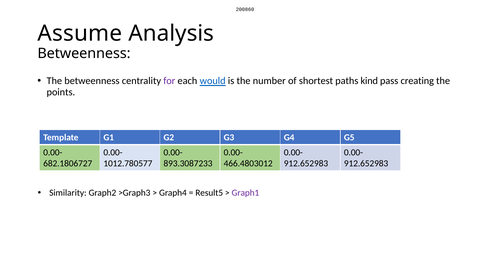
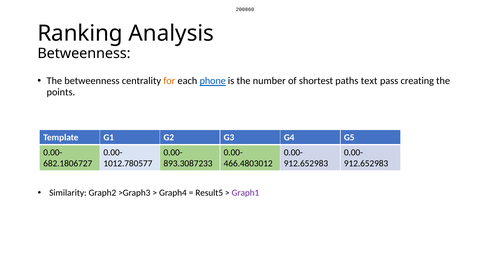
Assume: Assume -> Ranking (80, 34)
for colour: purple -> orange (169, 81)
would: would -> phone (213, 81)
kind: kind -> text (369, 81)
